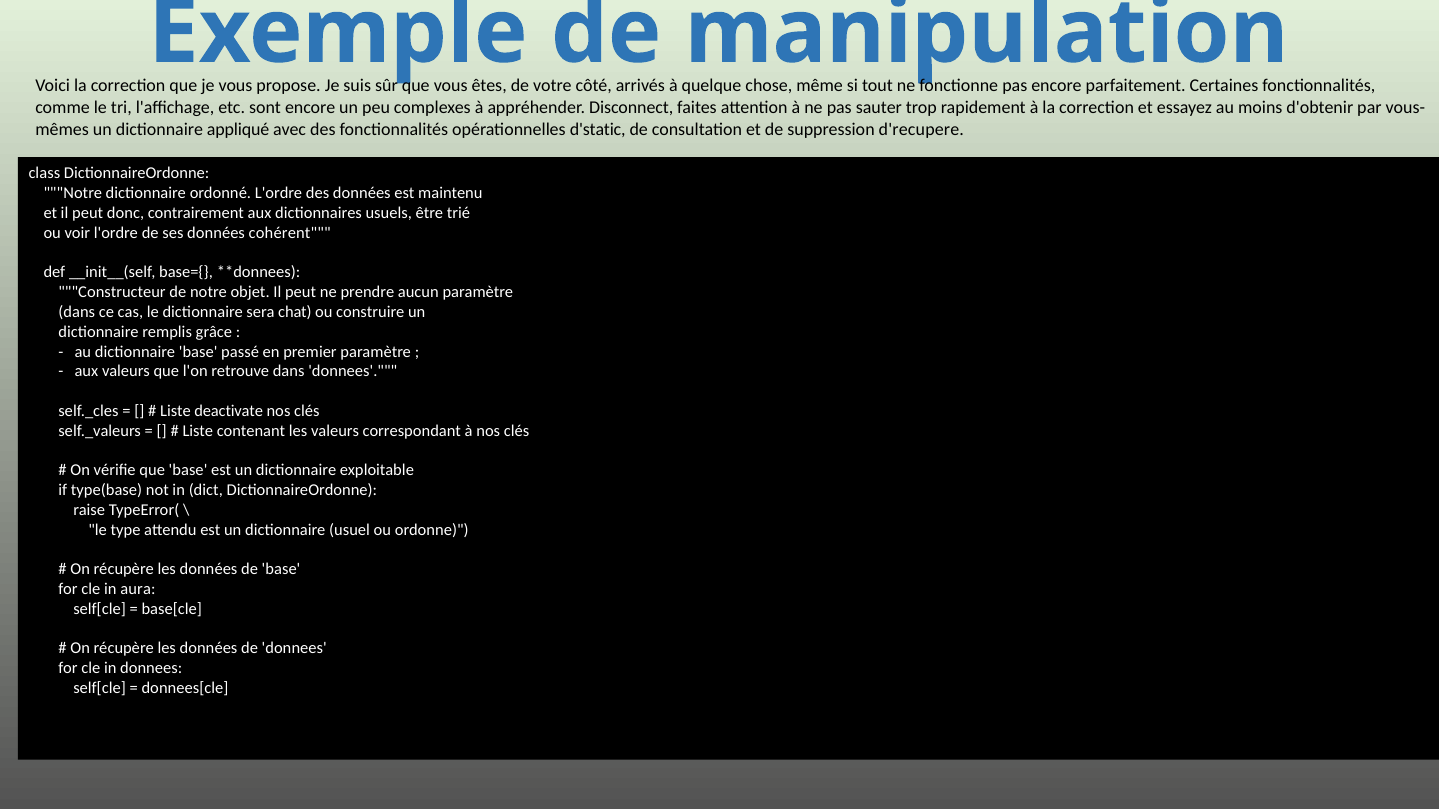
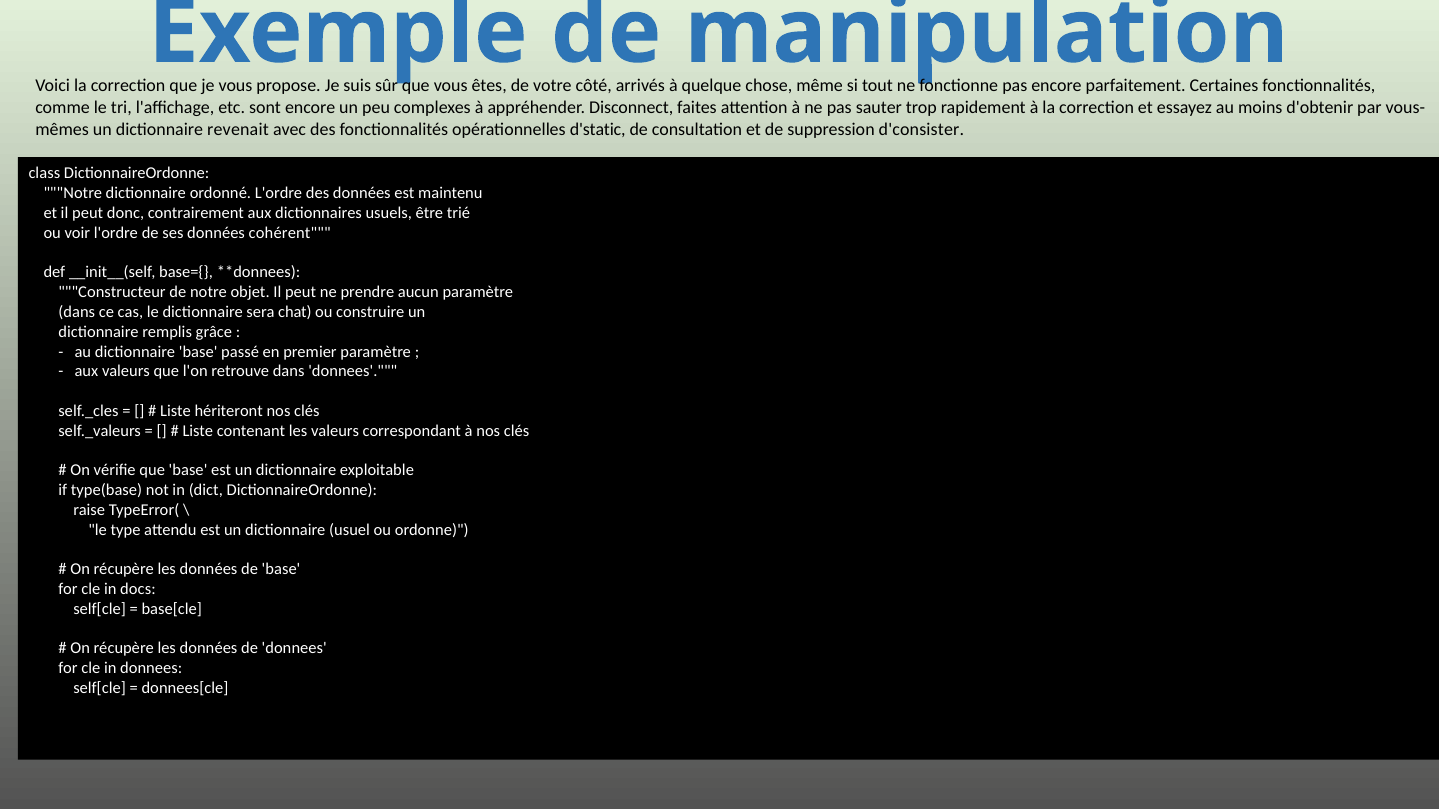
appliqué: appliqué -> revenait (238, 129)
d'recupere: d'recupere -> d'consister (921, 129)
deactivate: deactivate -> hériteront (229, 411)
aura: aura -> docs (138, 589)
